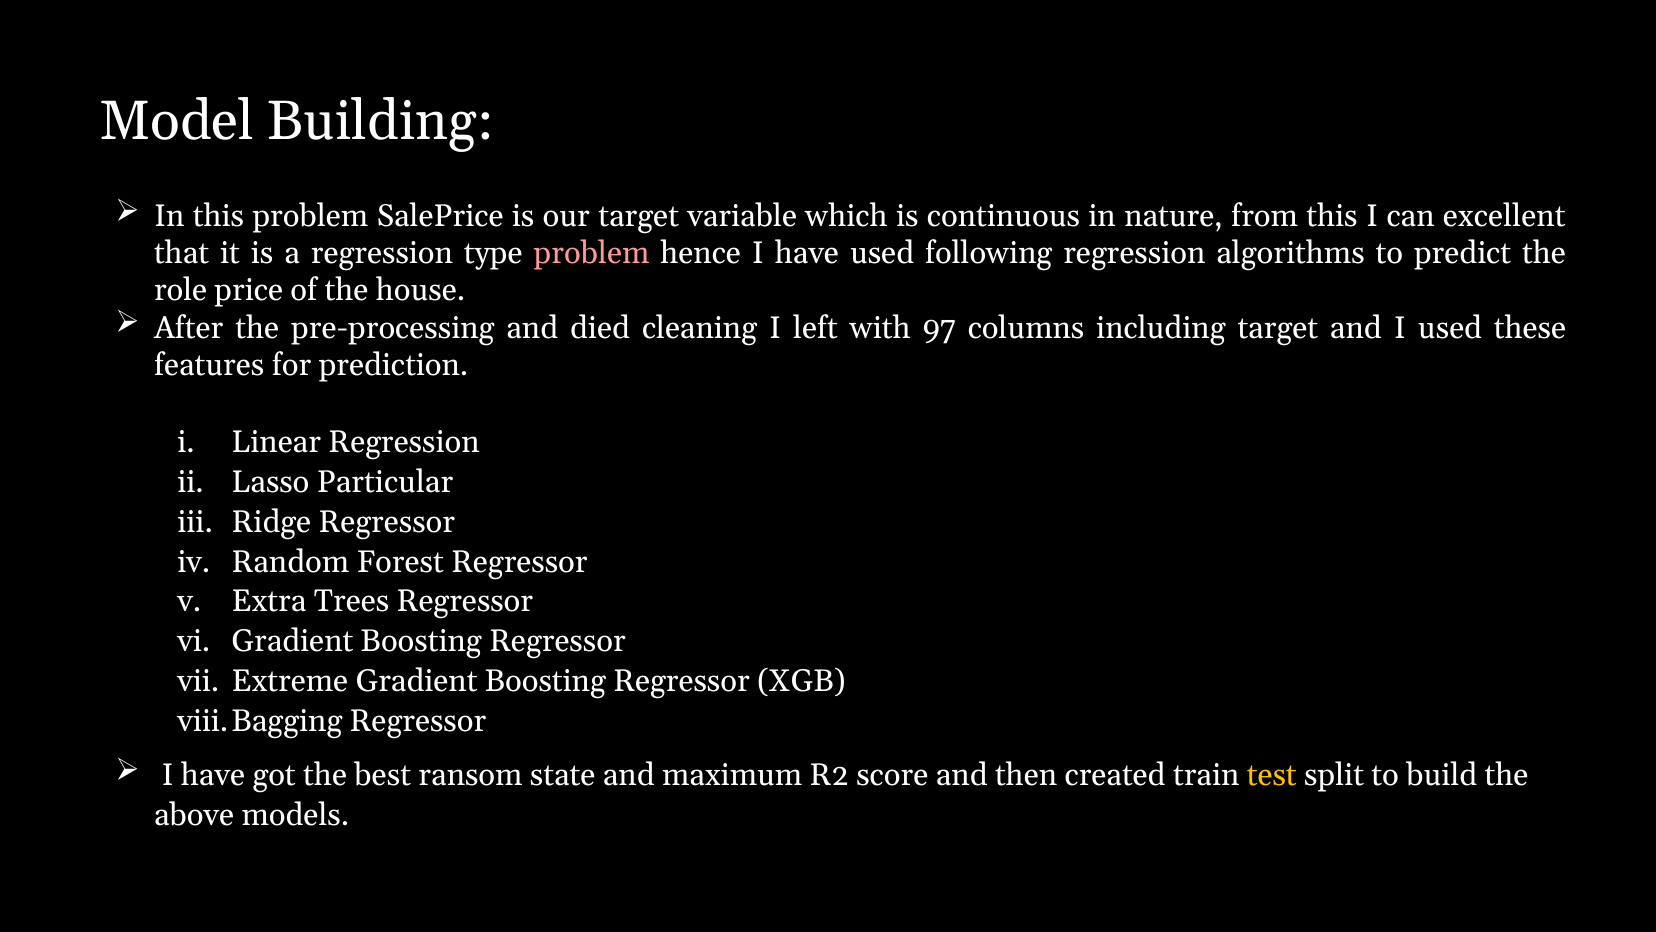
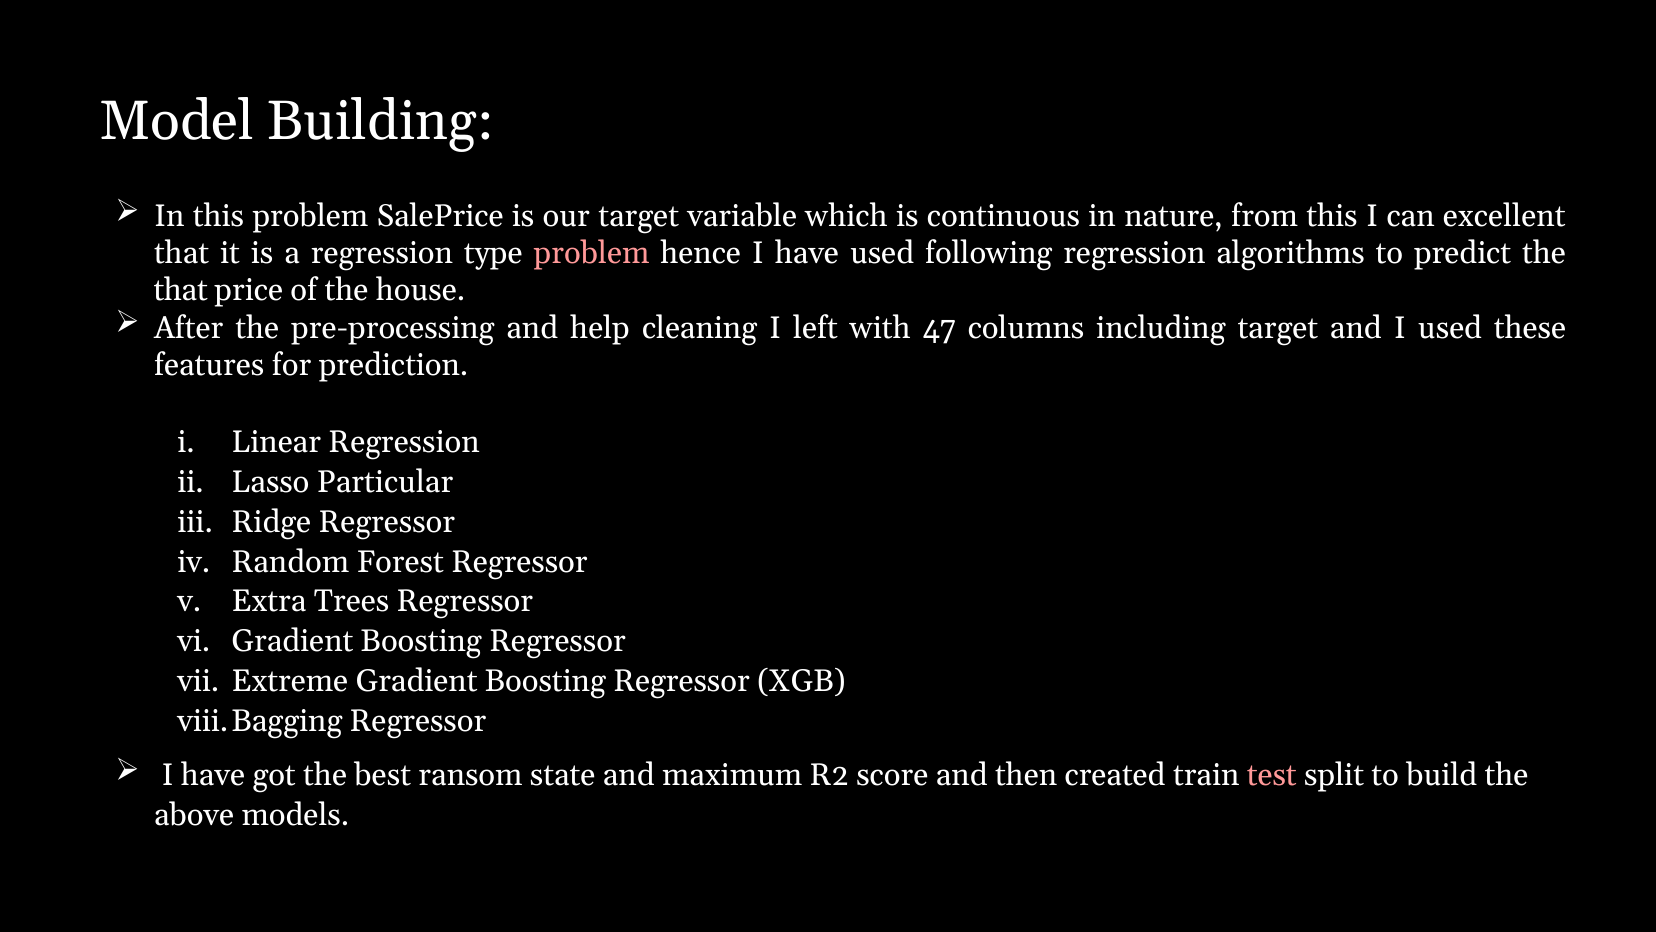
role: role -> that (181, 290)
died: died -> help (600, 328)
97: 97 -> 47 (939, 328)
test colour: yellow -> pink (1272, 775)
